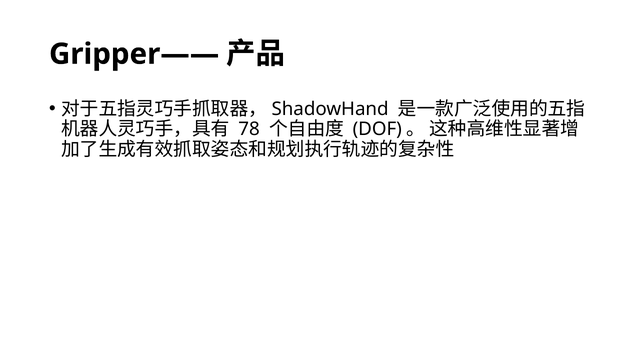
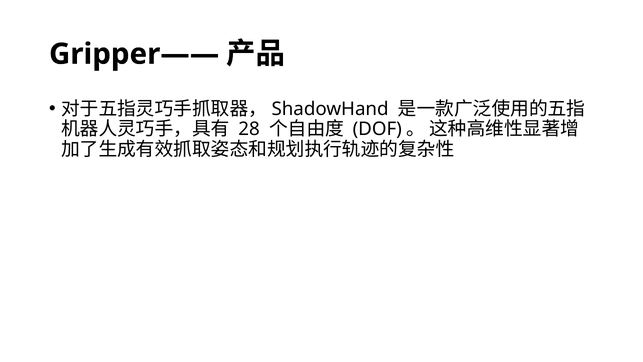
78: 78 -> 28 (249, 129)
